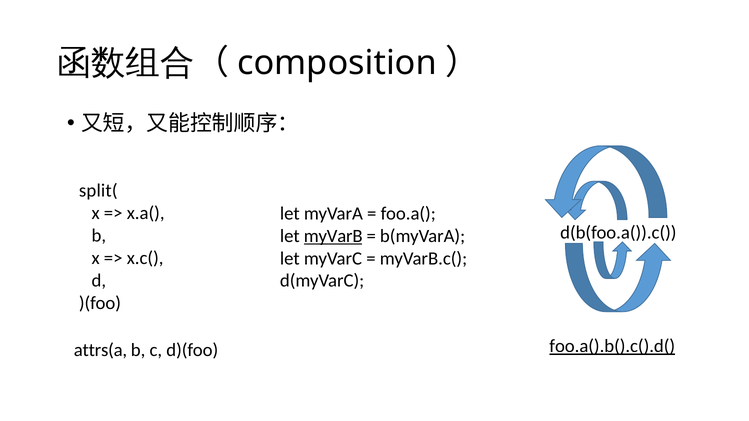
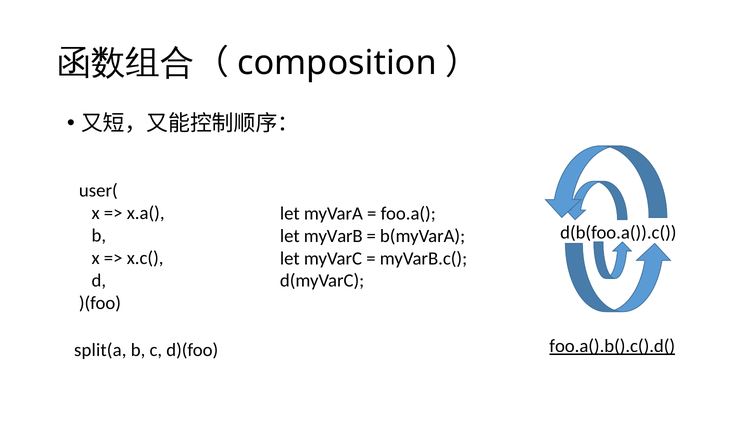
split(: split( -> user( (98, 191)
myVarB underline: present -> none (333, 236)
attrs(a: attrs(a -> split(a (100, 350)
